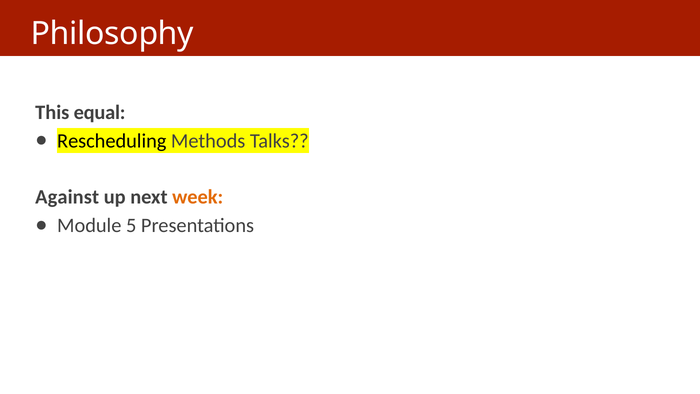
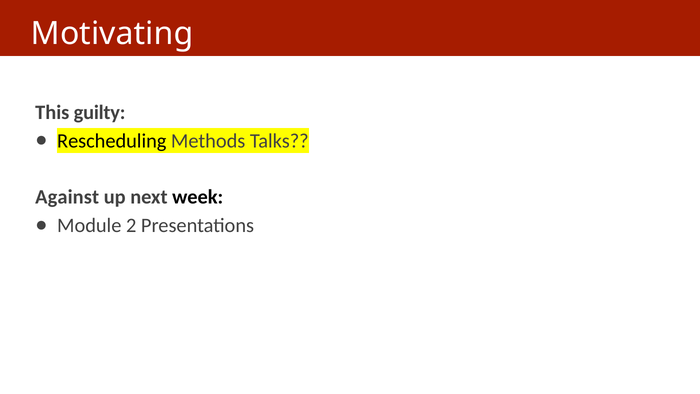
Philosophy: Philosophy -> Motivating (112, 33)
equal: equal -> guilty (100, 113)
week colour: orange -> black (198, 197)
5: 5 -> 2 (131, 225)
